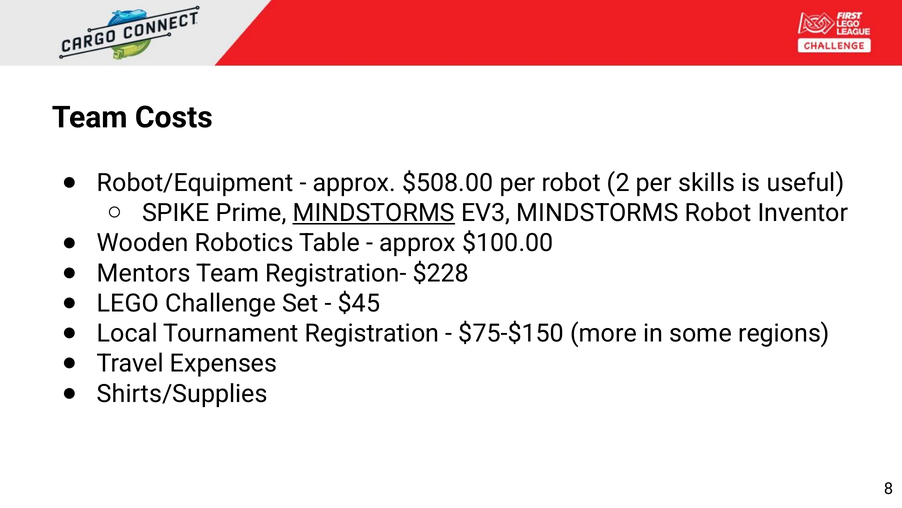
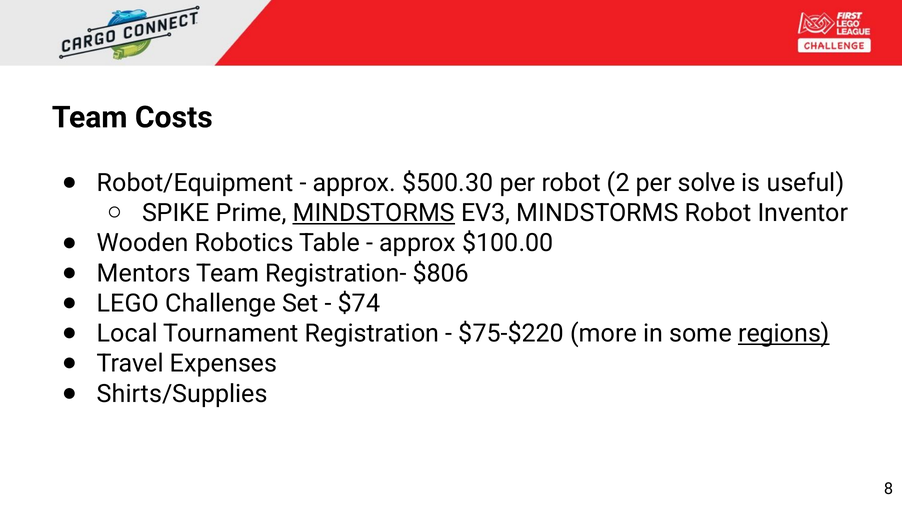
$508.00: $508.00 -> $500.30 (448, 183)
skills: skills -> solve (707, 183)
$228: $228 -> $806 (441, 273)
$45: $45 -> $74 (359, 303)
$75-$150: $75-$150 -> $75-$220 (511, 333)
regions underline: none -> present (784, 333)
